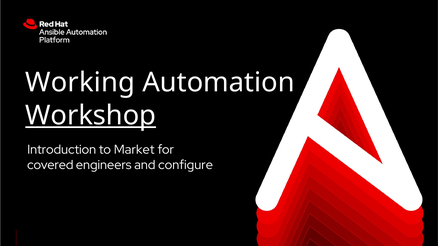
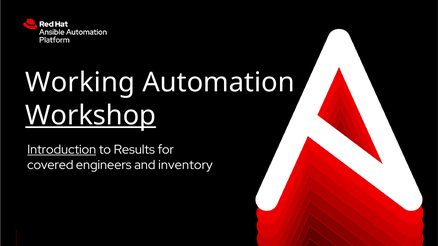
Introduction underline: none -> present (62, 150)
Market: Market -> Results (134, 150)
configure: configure -> inventory (185, 165)
